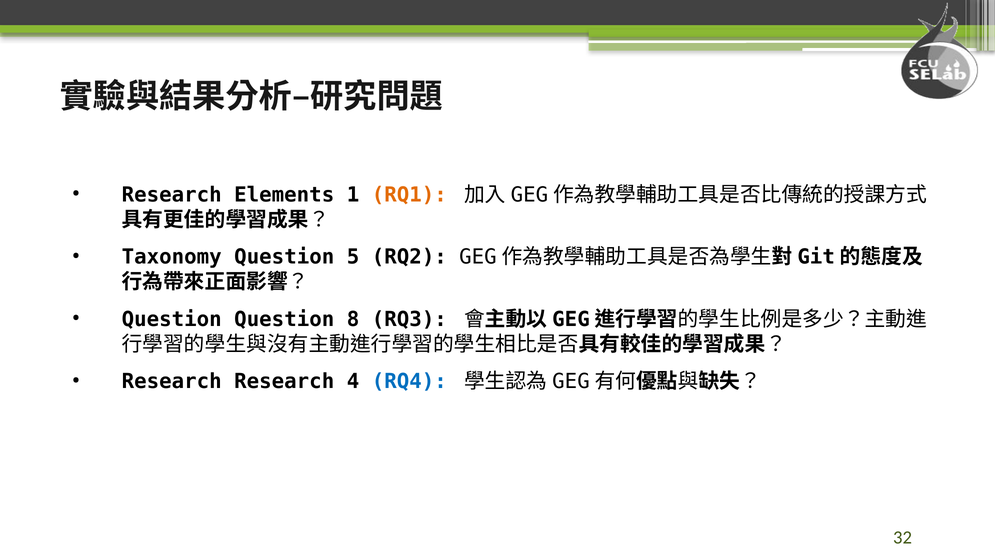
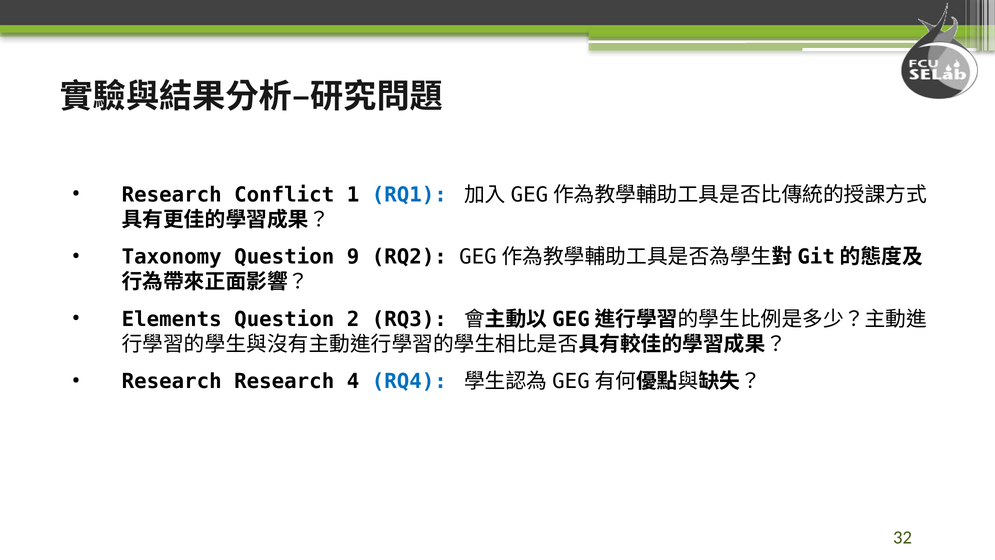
Elements: Elements -> Conflict (284, 195)
RQ1 colour: orange -> blue (409, 195)
5: 5 -> 9 (353, 257)
Question: Question -> Elements (172, 319)
8: 8 -> 2 (353, 319)
